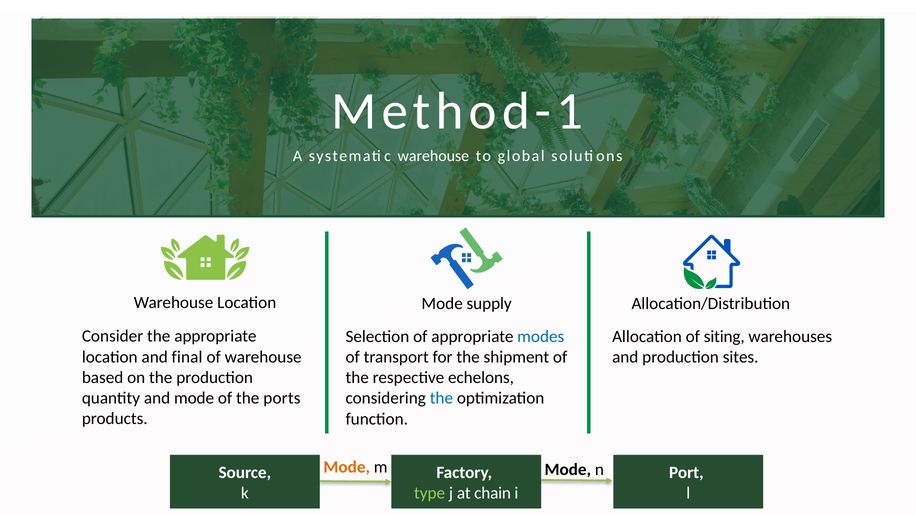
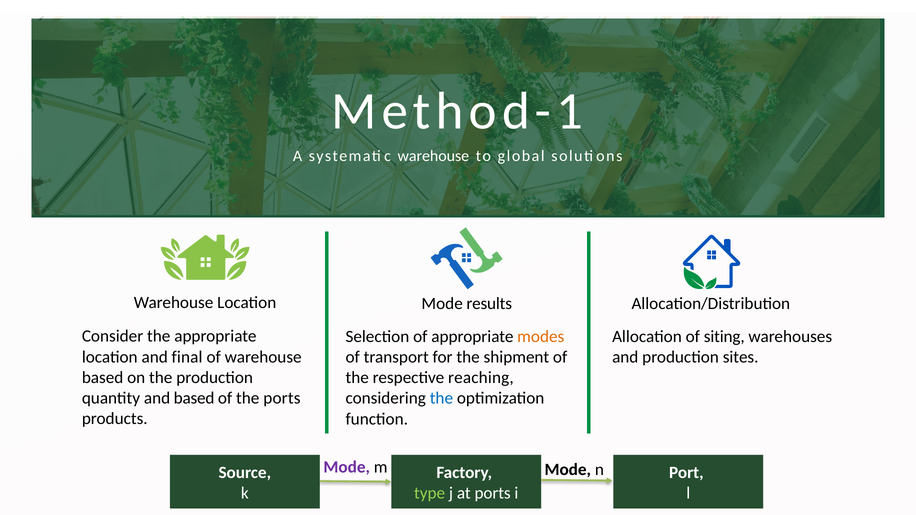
supply: supply -> results (489, 304)
modes colour: blue -> orange (541, 337)
echelons: echelons -> reaching (481, 378)
and mode: mode -> based (194, 398)
Mode colour: orange -> purple (347, 467)
at chain: chain -> ports (493, 493)
